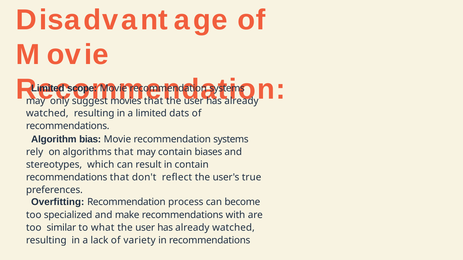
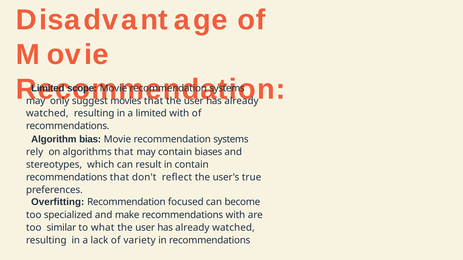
limited dats: dats -> with (179, 114)
process: process -> focused (186, 202)
